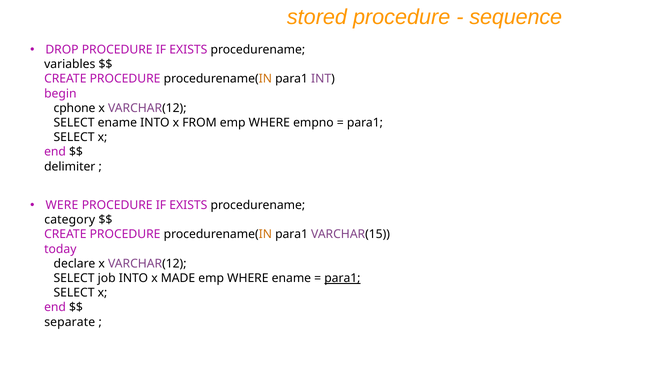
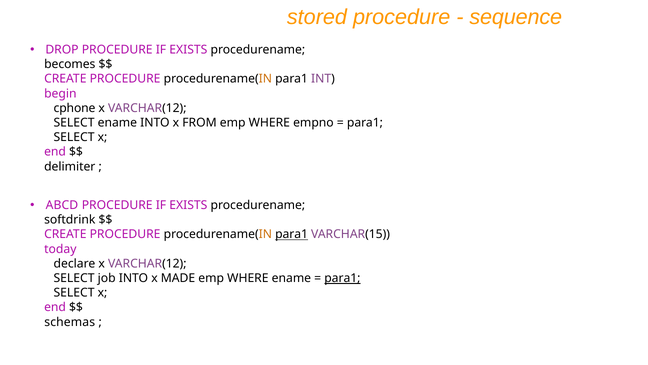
variables: variables -> becomes (70, 64)
WERE: WERE -> ABCD (62, 205)
category: category -> softdrink (70, 219)
para1 underline: none -> present (292, 234)
separate: separate -> schemas (70, 322)
